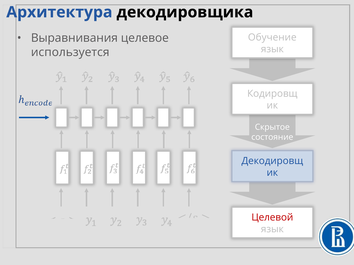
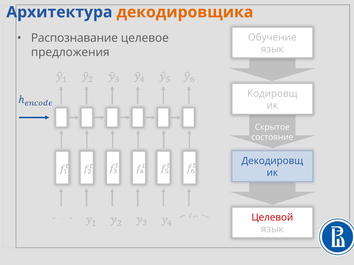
декодировщика colour: black -> orange (185, 12)
Выравнивания: Выравнивания -> Распознавание (74, 38)
используется: используется -> предложения (70, 52)
